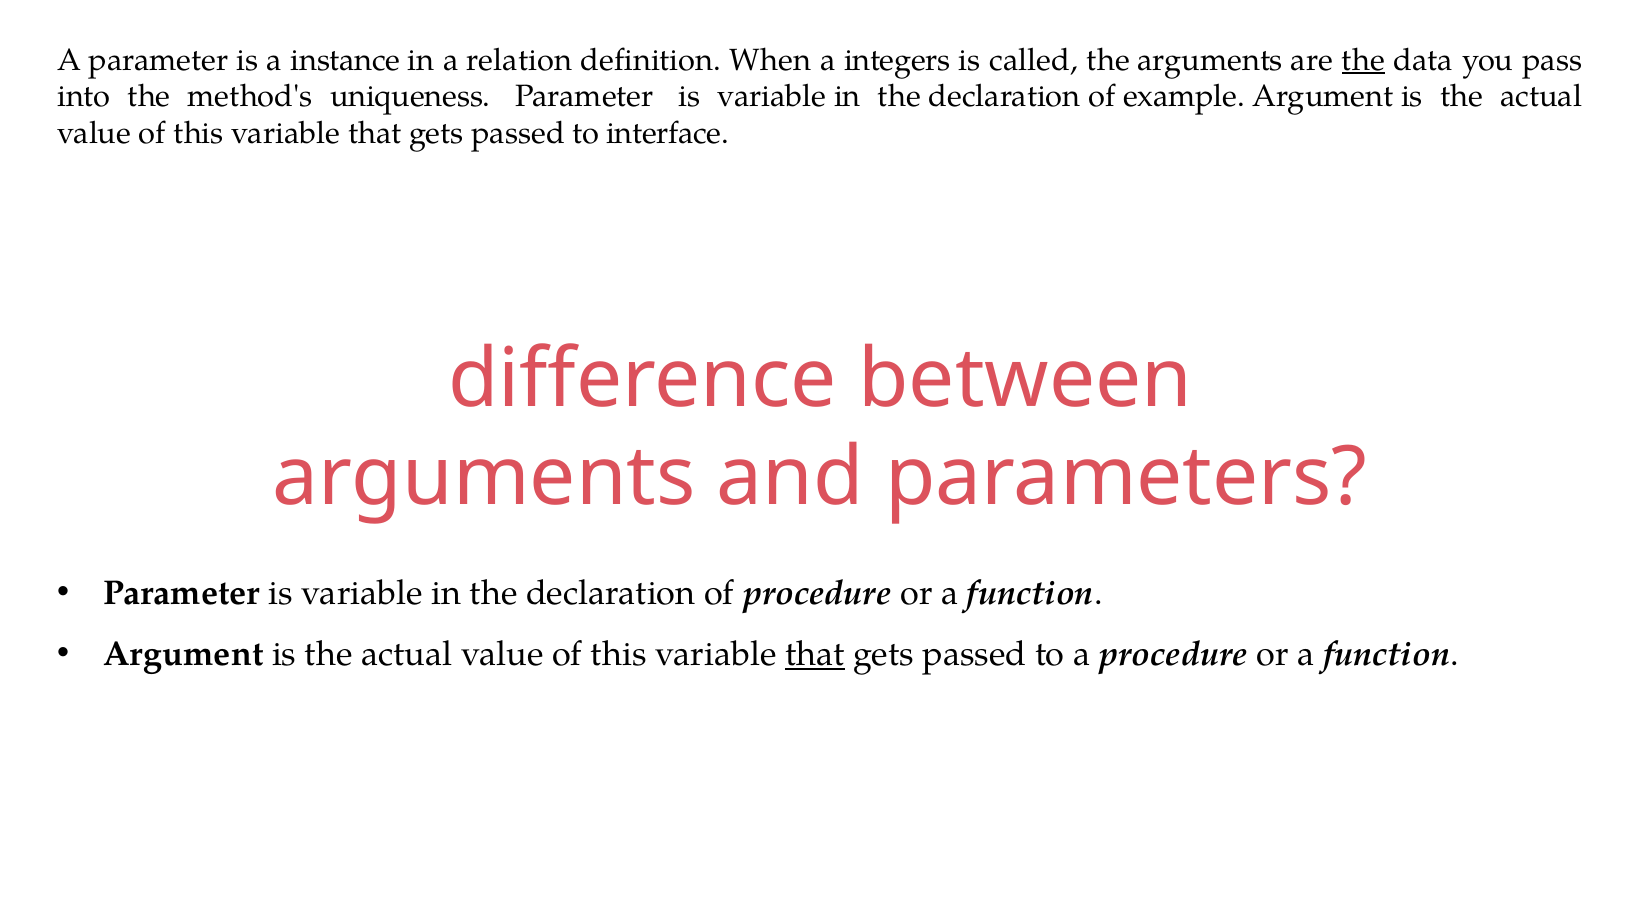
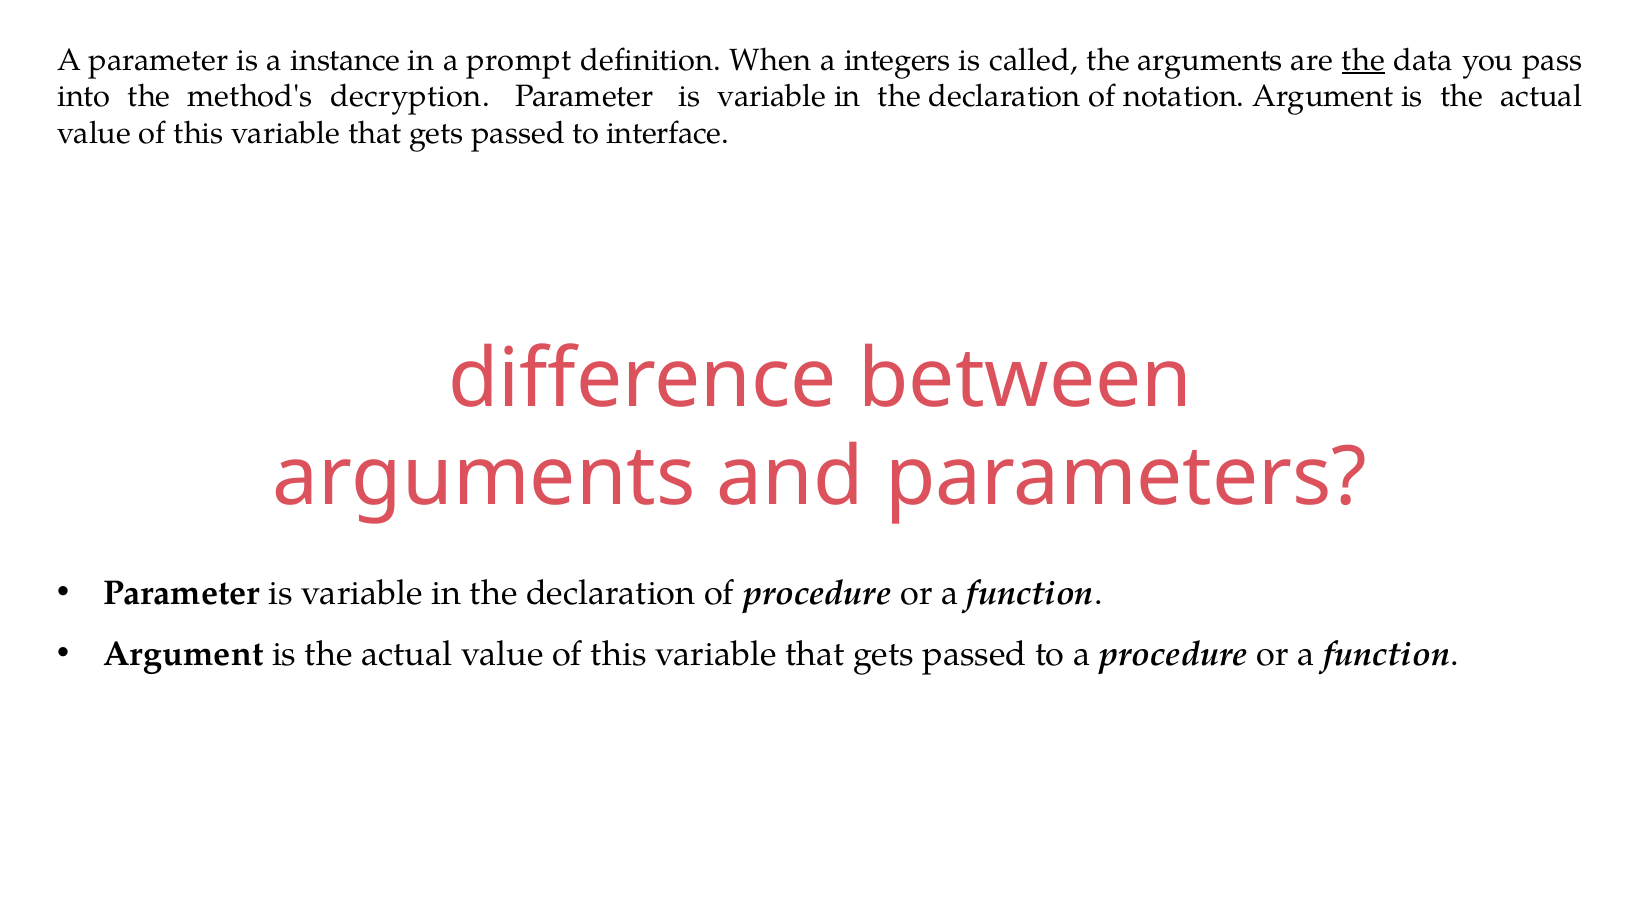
relation: relation -> prompt (519, 60)
uniqueness: uniqueness -> decryption (410, 97)
example: example -> notation (1184, 97)
that underline: present -> none (815, 655)
